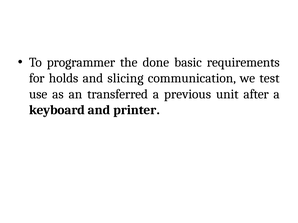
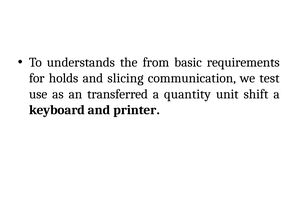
programmer: programmer -> understands (81, 63)
done: done -> from (156, 63)
previous: previous -> quantity (188, 94)
after: after -> shift (256, 94)
